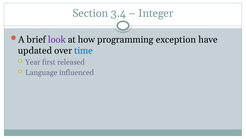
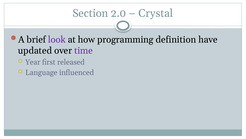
3.4: 3.4 -> 2.0 (118, 13)
Integer: Integer -> Crystal (156, 13)
exception: exception -> definition (176, 39)
time colour: blue -> purple (83, 50)
